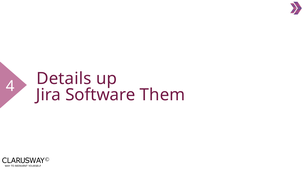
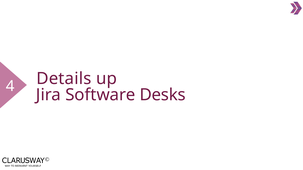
Them: Them -> Desks (163, 95)
